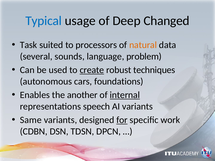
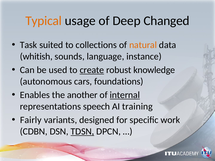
Typical colour: blue -> orange (44, 21)
processors: processors -> collections (96, 45)
several: several -> whitish (36, 57)
problem: problem -> instance (144, 57)
techniques: techniques -> knowledge (154, 70)
AI variants: variants -> training (137, 107)
Same: Same -> Fairly (31, 120)
for underline: present -> none (122, 120)
TDSN underline: none -> present (82, 132)
